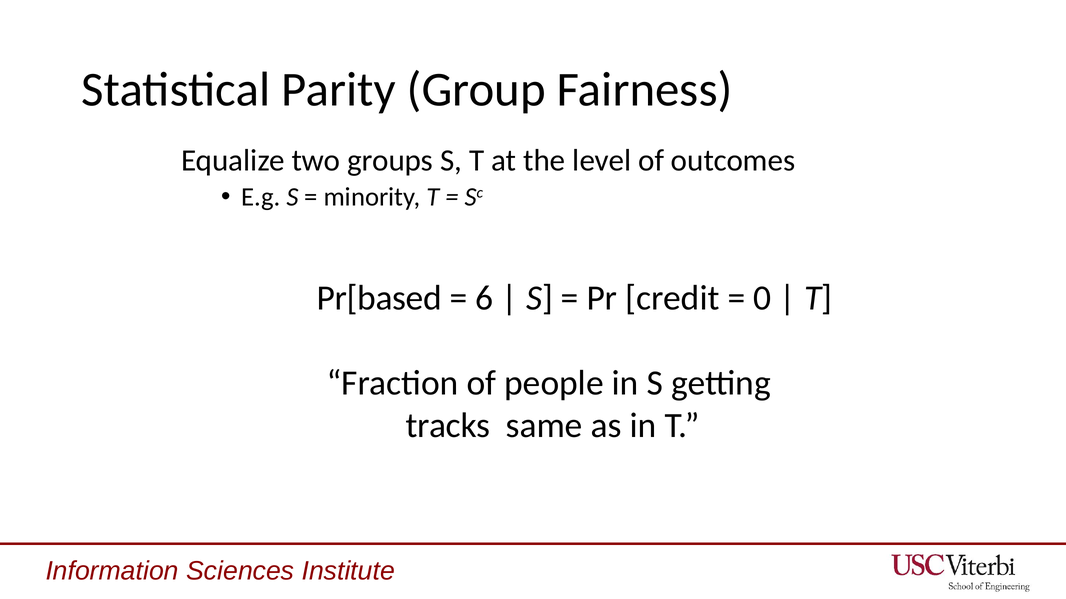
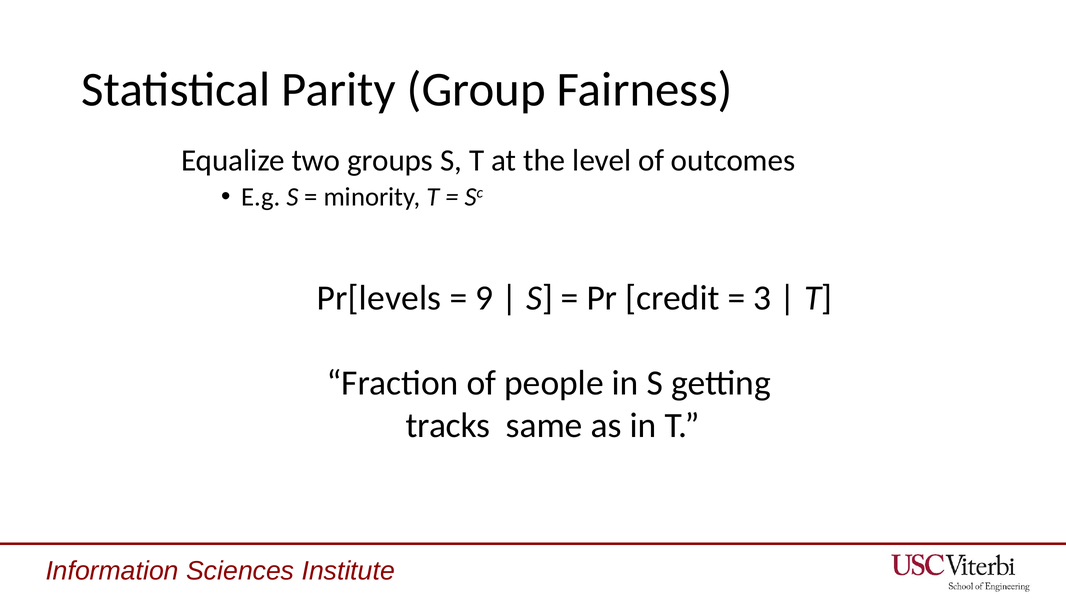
Pr[based: Pr[based -> Pr[levels (379, 298)
6: 6 -> 9 (484, 298)
0: 0 -> 3 (762, 298)
